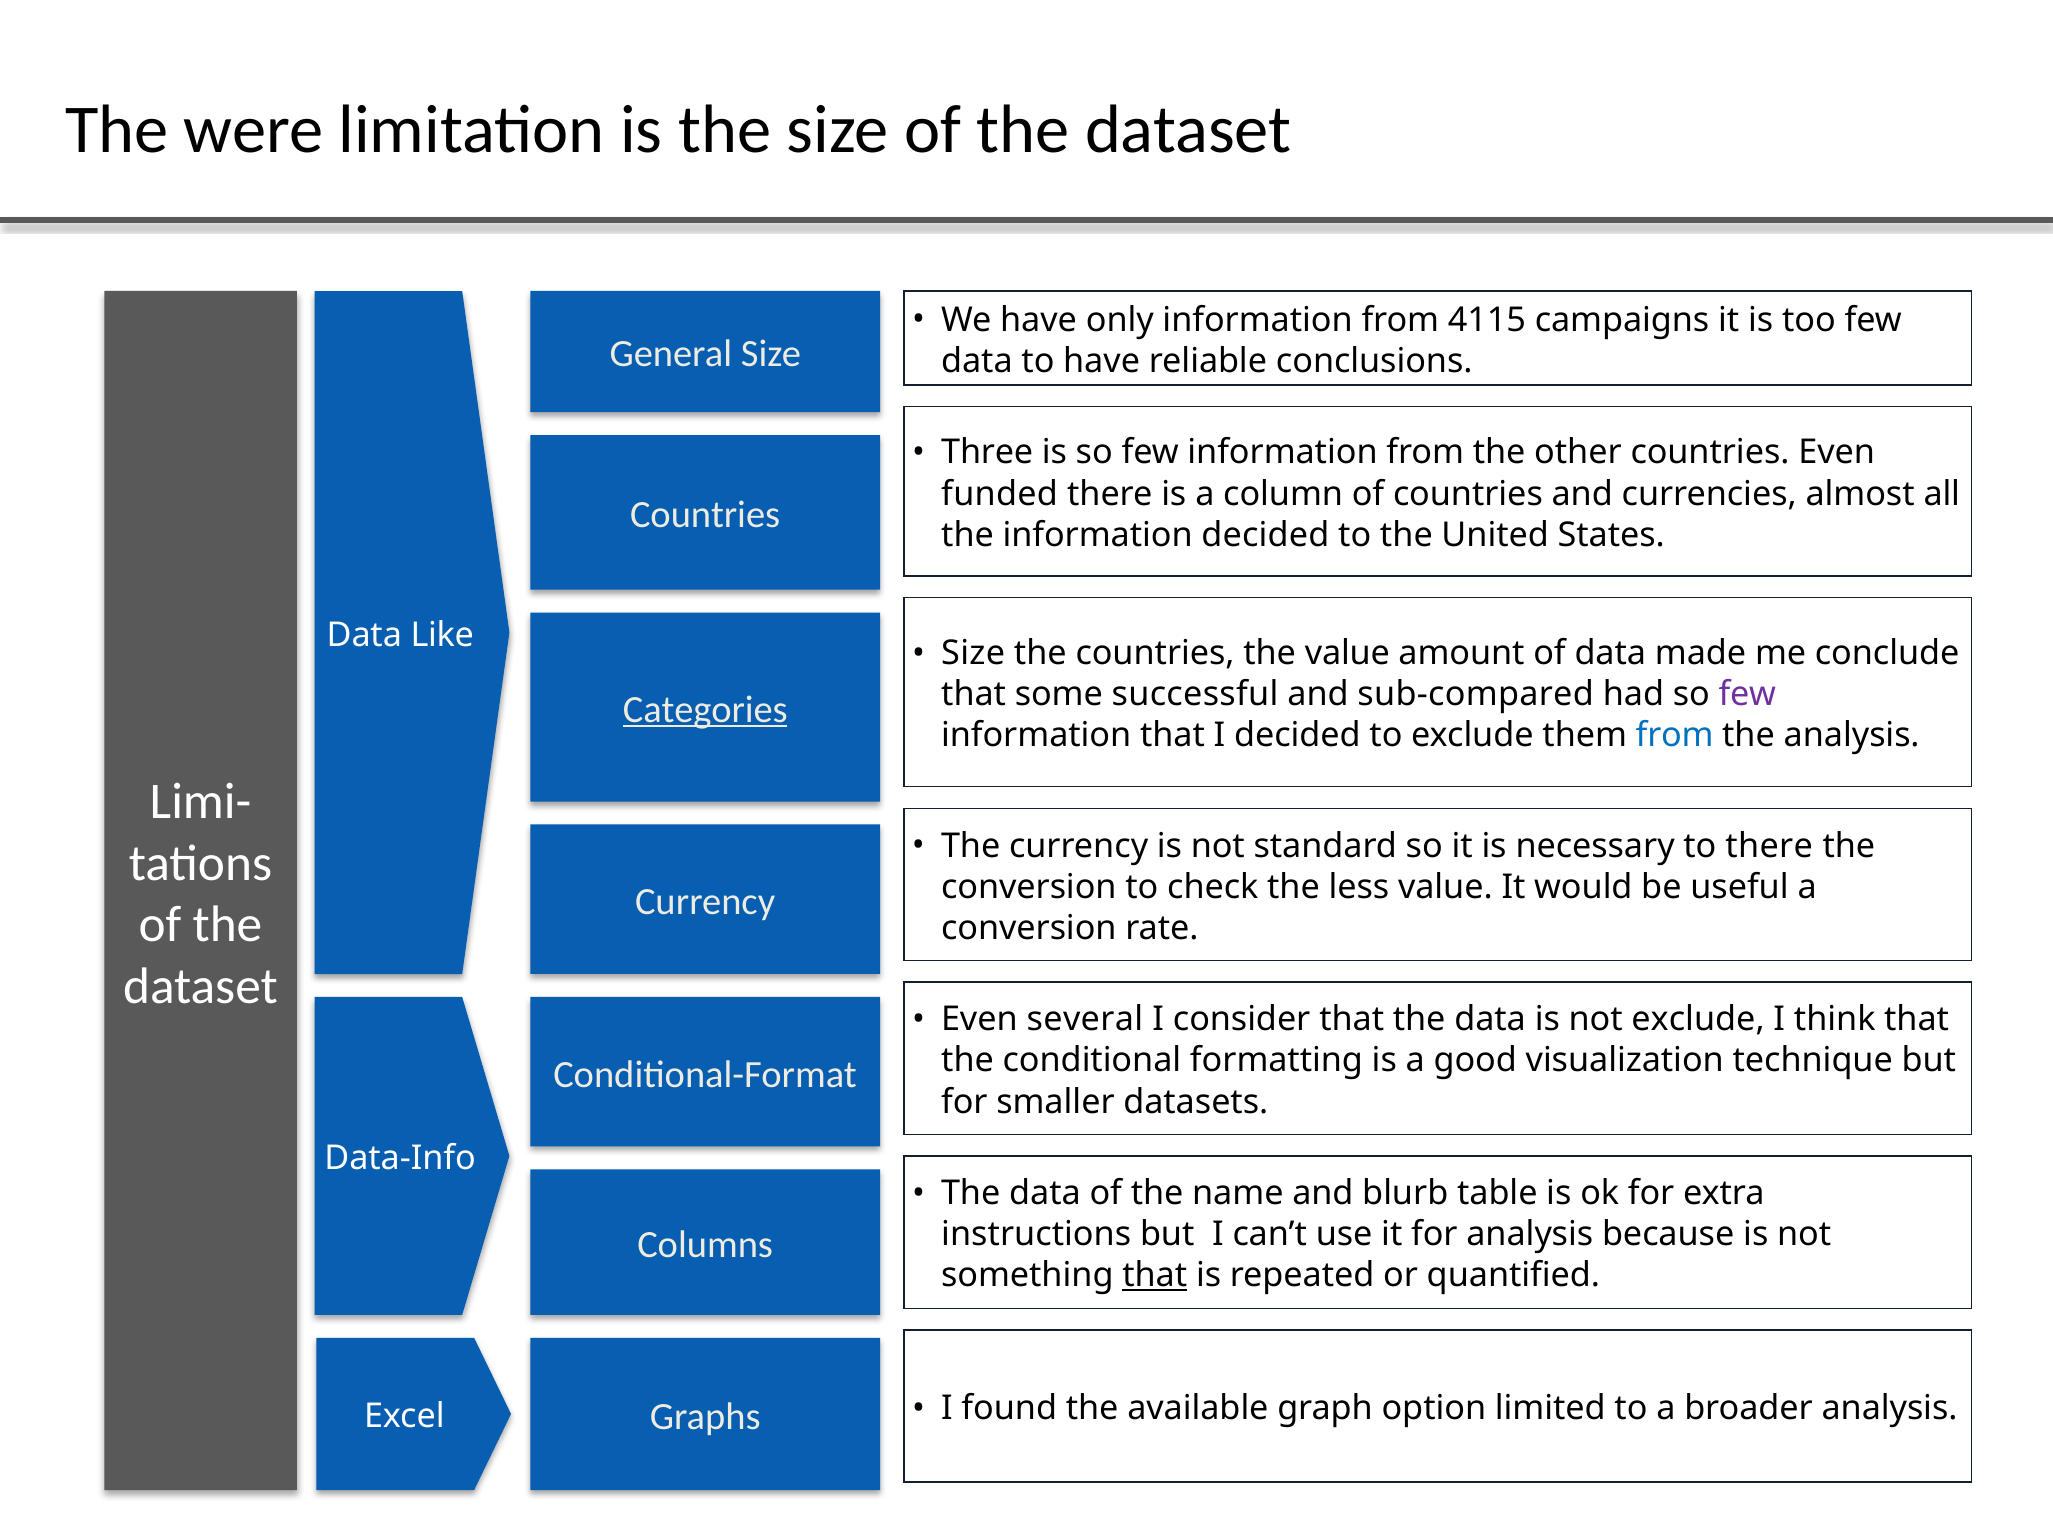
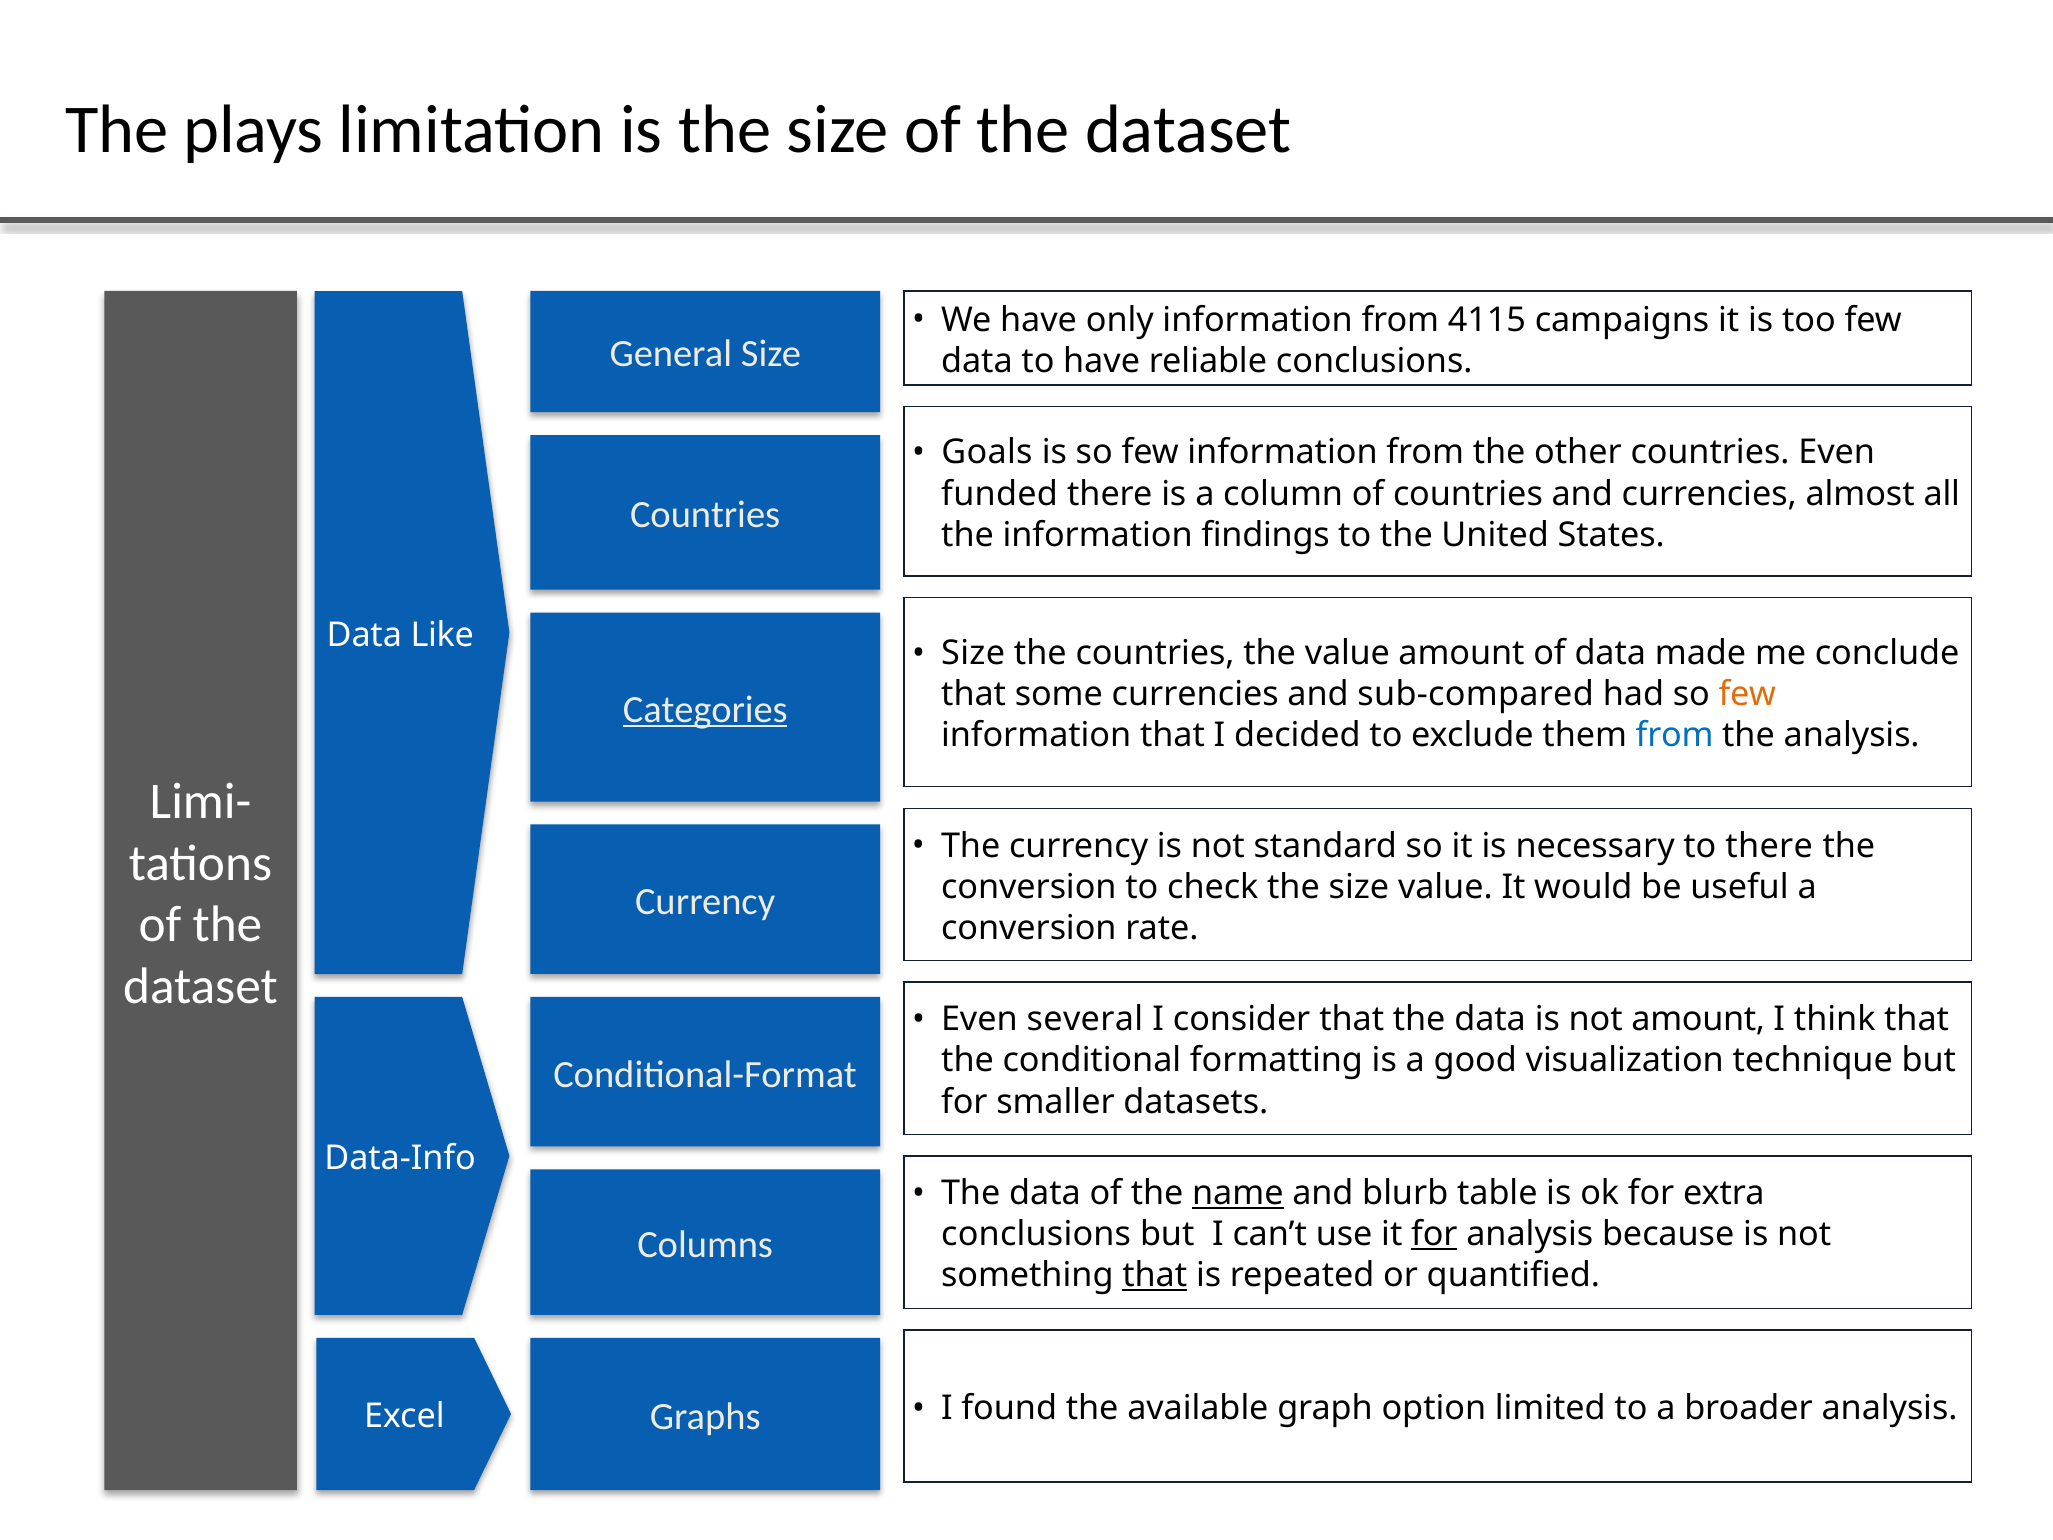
were: were -> plays (254, 130)
Three: Three -> Goals (987, 453)
information decided: decided -> findings (1266, 535)
some successful: successful -> currencies (1195, 694)
few colour: purple -> orange (1747, 694)
check the less: less -> size (1359, 887)
not exclude: exclude -> amount (1698, 1019)
name underline: none -> present (1238, 1193)
instructions: instructions -> conclusions (1036, 1234)
for underline: none -> present (1434, 1234)
